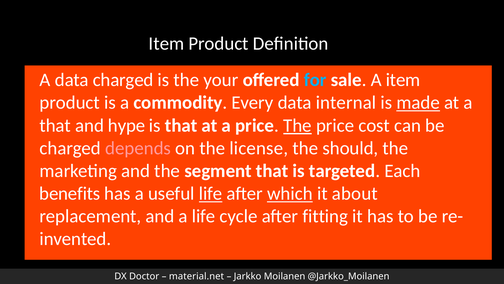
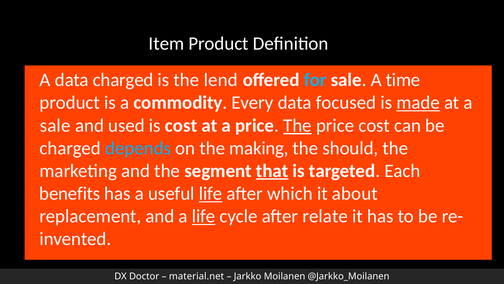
your: your -> lend (221, 80)
A item: item -> time (403, 80)
internal: internal -> focused (346, 103)
that: that -> sale (55, 125)
hype: hype -> used (126, 125)
is that: that -> cost (181, 125)
depends colour: pink -> light blue (138, 148)
license: license -> making (259, 148)
that underline: none -> present (272, 171)
which underline: present -> none (290, 193)
life underline: none -> present (204, 216)
fitting: fitting -> relate (325, 216)
